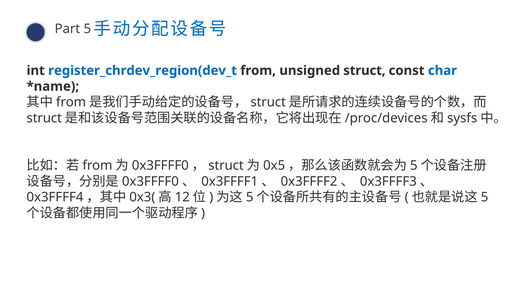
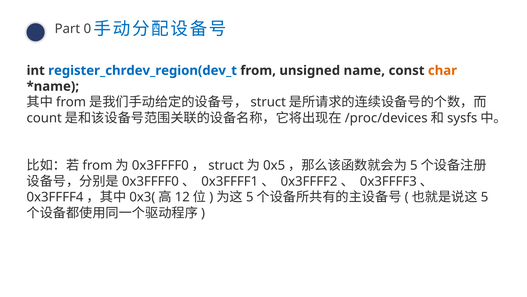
Part 5: 5 -> 0 (87, 29)
unsigned struct: struct -> name (364, 70)
char colour: blue -> orange (442, 70)
struct: struct -> count (44, 118)
